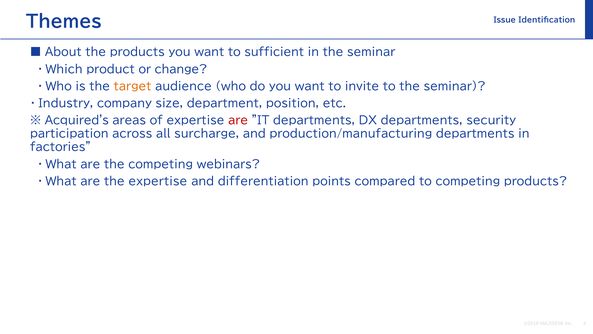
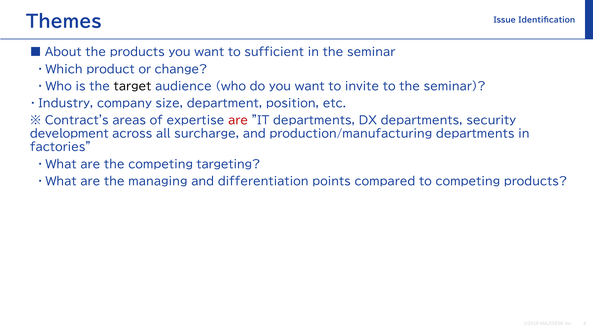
target colour: orange -> black (133, 86)
Acquired's: Acquired's -> Contract's (77, 120)
participation: participation -> development (69, 134)
webinars: webinars -> targeting (229, 164)
the expertise: expertise -> managing (158, 181)
